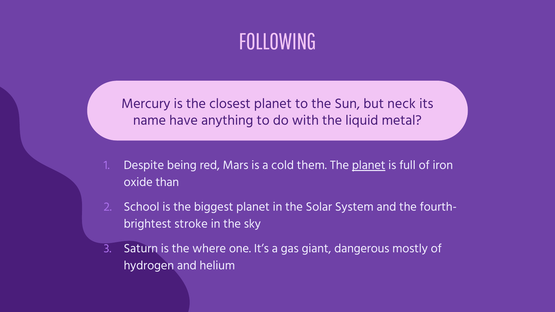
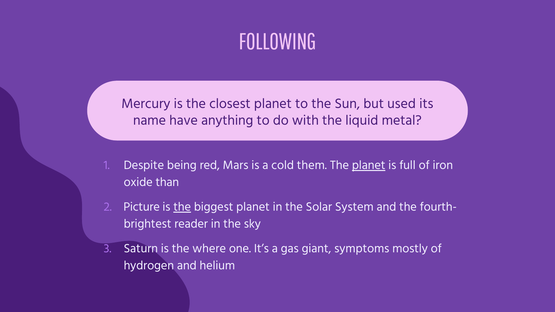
neck: neck -> used (402, 104)
School: School -> Picture (142, 207)
the underline: none -> present (182, 207)
stroke: stroke -> reader (191, 224)
dangerous: dangerous -> symptoms (362, 249)
